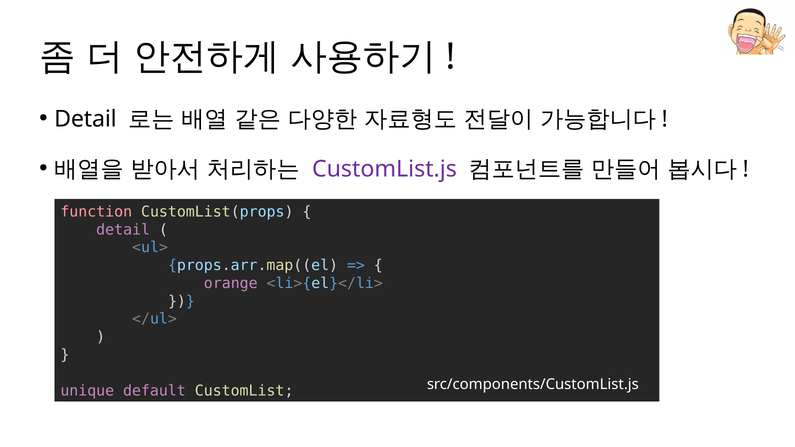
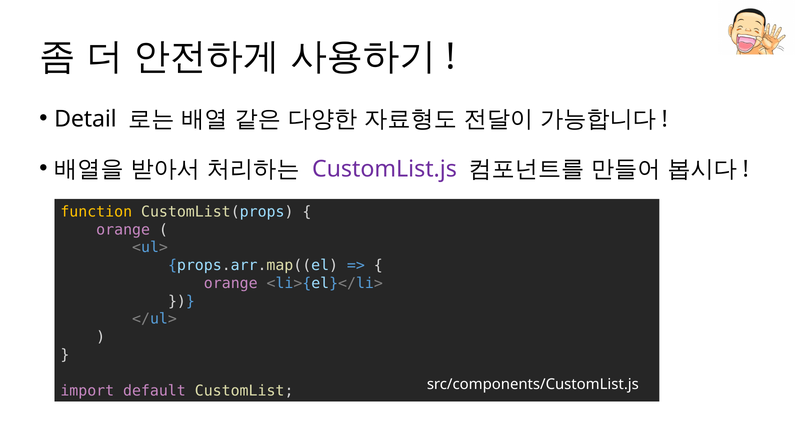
function colour: pink -> yellow (96, 212)
detail: detail -> orange (123, 230)
unique: unique -> import (87, 391)
